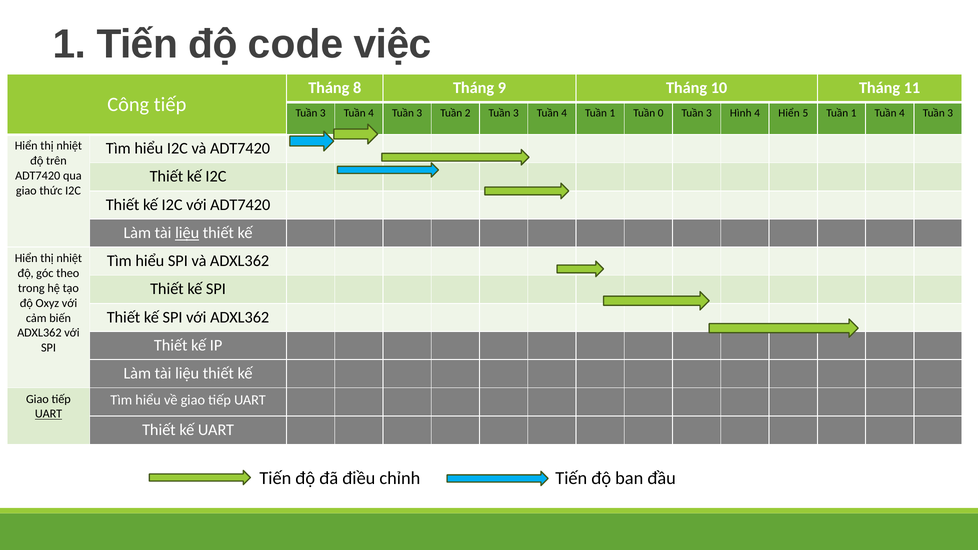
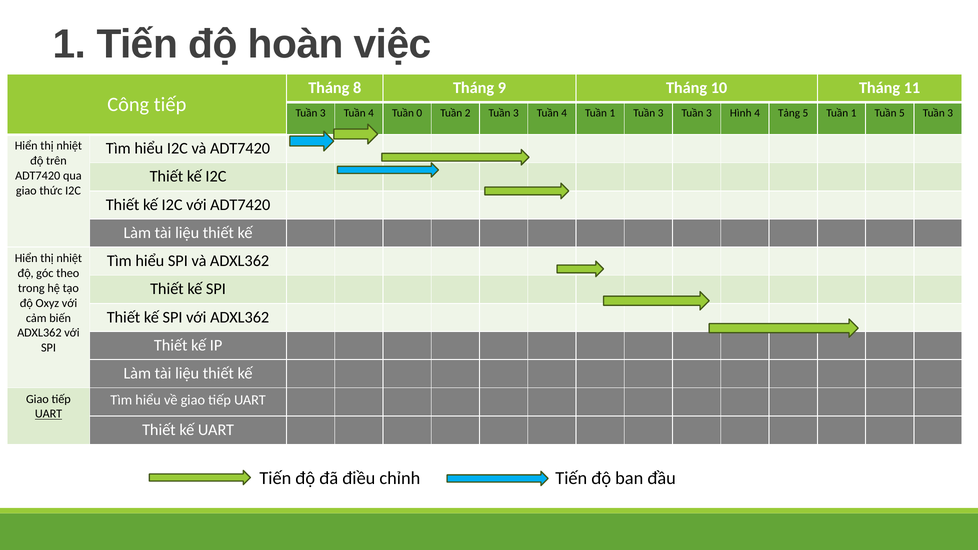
code: code -> hoàn (296, 44)
3: 3 -> 0 (419, 113)
1 Tuần 0: 0 -> 3 (661, 113)
4 Hiển: Hiển -> Tảng (789, 113)
1 Tuần 4: 4 -> 5 (902, 113)
liệu underline: present -> none (187, 233)
